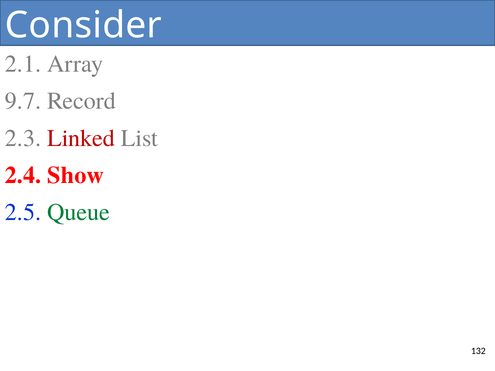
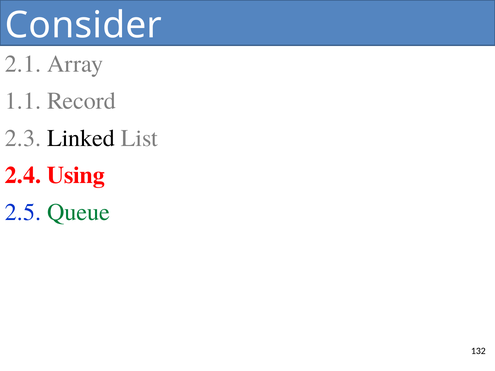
9.7: 9.7 -> 1.1 (23, 101)
Linked colour: red -> black (81, 138)
Show: Show -> Using (76, 175)
